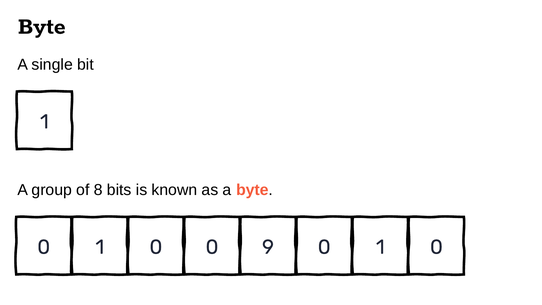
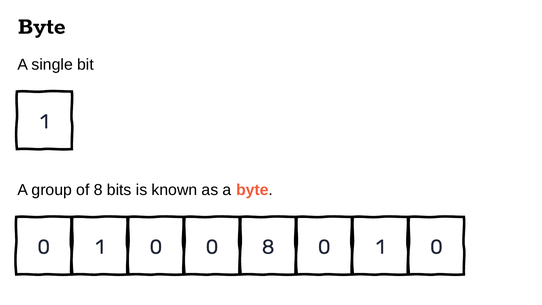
0 9: 9 -> 8 (268, 247)
